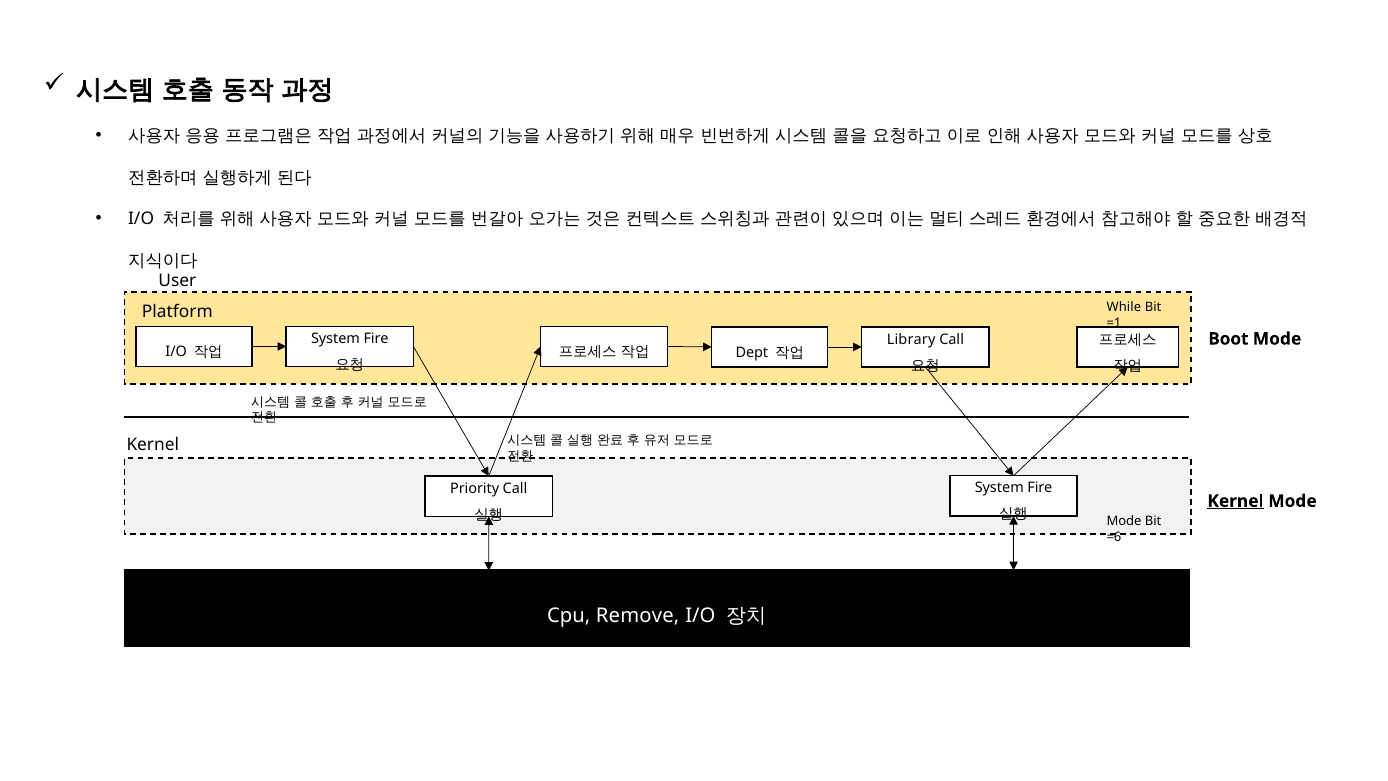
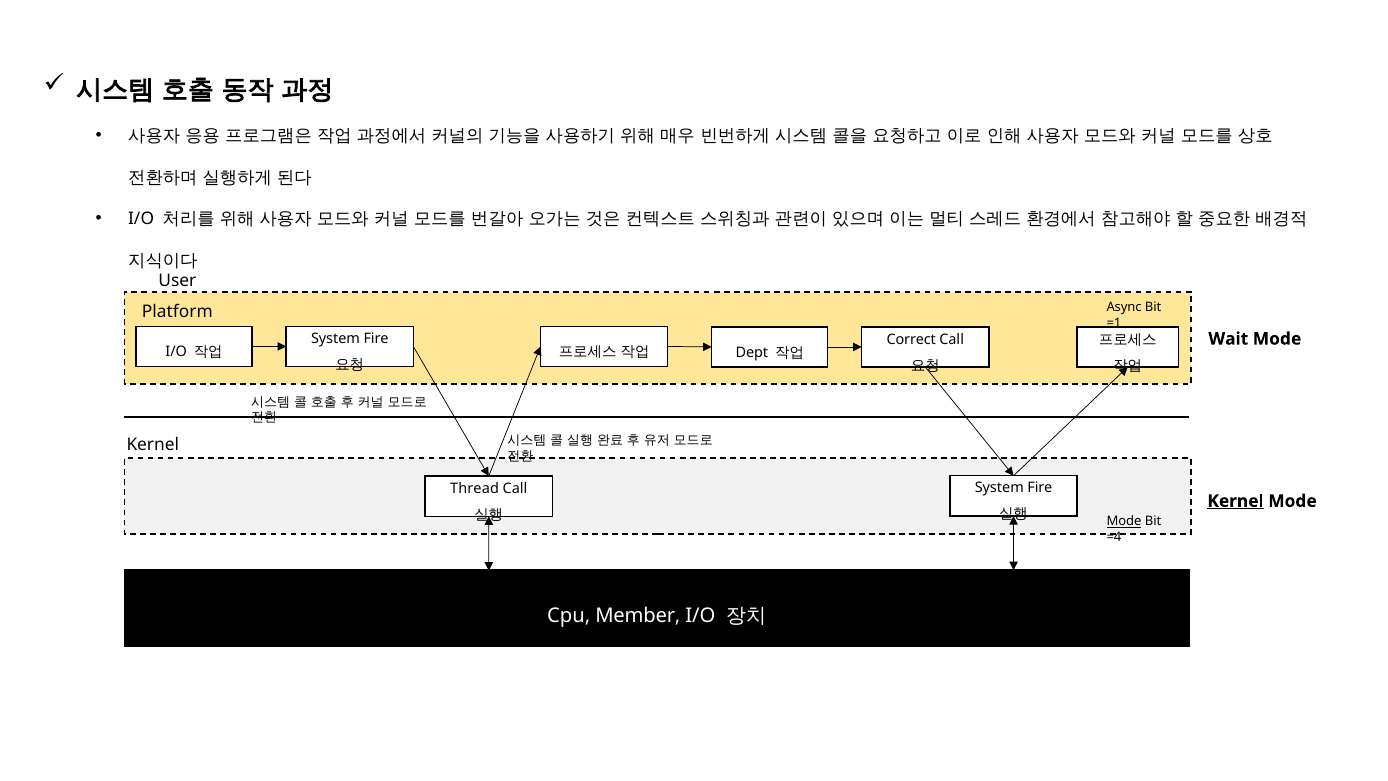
While: While -> Async (1124, 307)
Library: Library -> Correct (911, 339)
Boot: Boot -> Wait (1228, 339)
Priority: Priority -> Thread (475, 488)
Mode underline: none -> present (1124, 522)
=6: =6 -> =4 (1114, 537)
Remove: Remove -> Member (638, 616)
